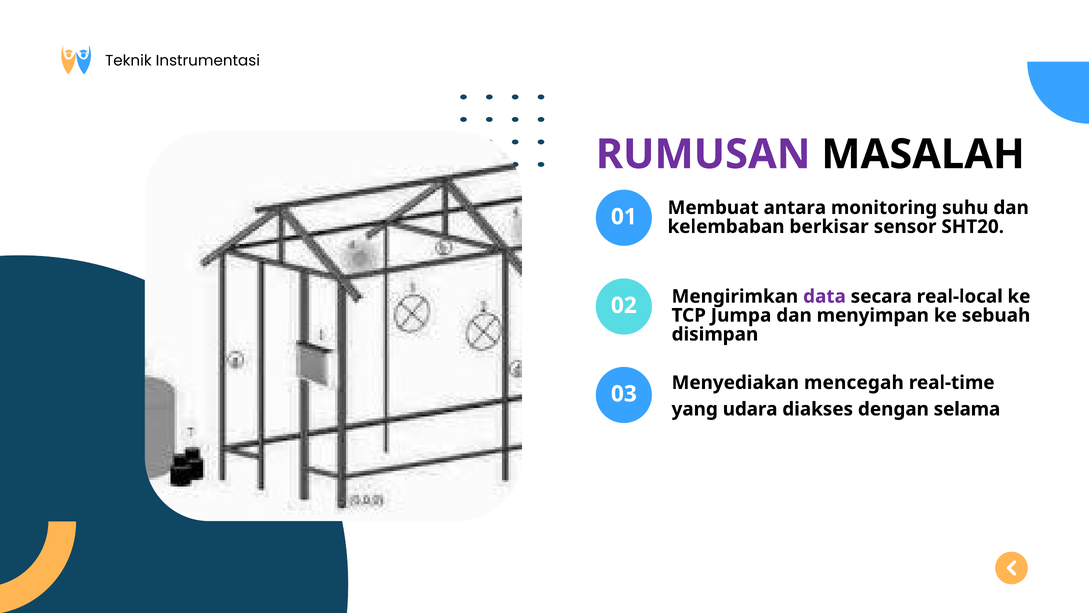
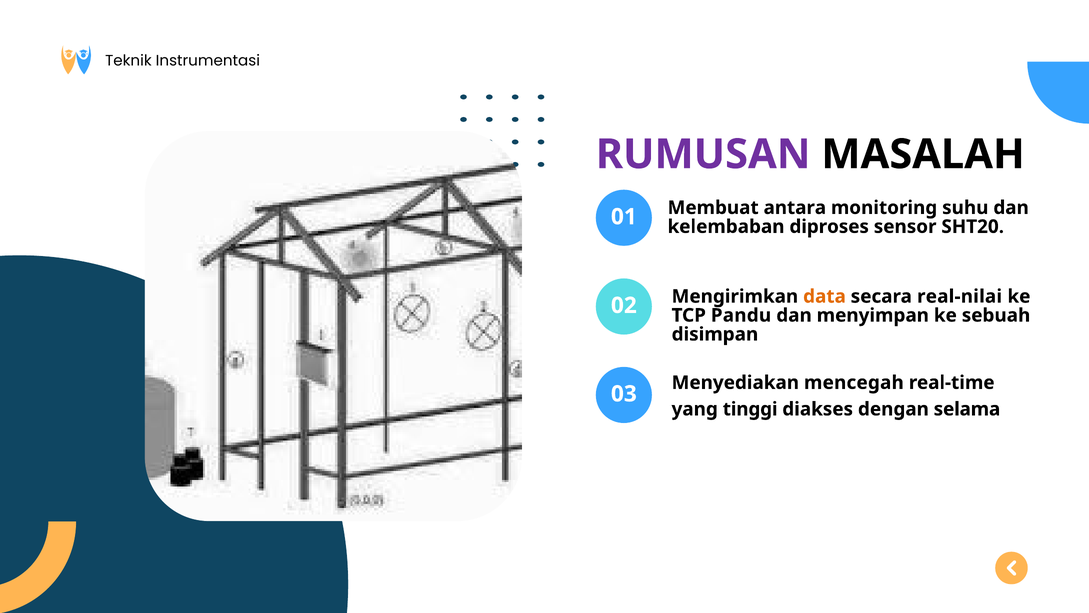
berkisar: berkisar -> diproses (829, 227)
data colour: purple -> orange (824, 296)
real-local: real-local -> real-nilai (960, 296)
Jumpa: Jumpa -> Pandu (741, 315)
udara: udara -> tinggi (750, 409)
